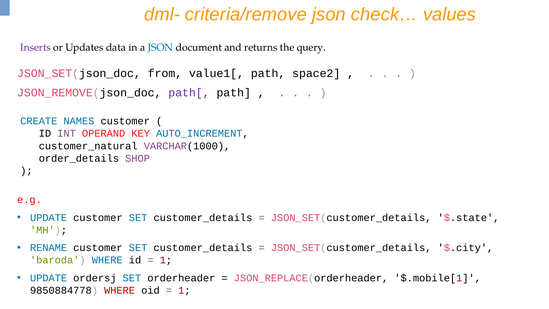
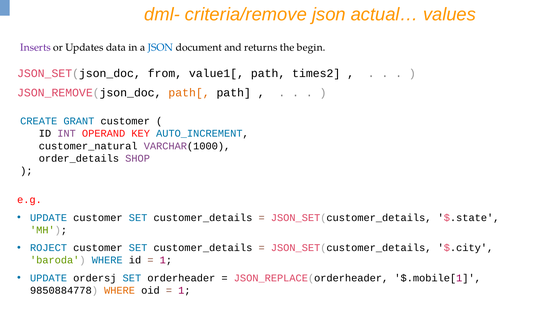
check…: check… -> actual… (384, 14)
query: query -> begin (311, 47)
space2: space2 -> times2 (316, 73)
path[ colour: purple -> orange (189, 92)
NAMES: NAMES -> GRANT (79, 121)
RENAME: RENAME -> ROJECT (49, 248)
WHERE colour: red -> orange (120, 290)
